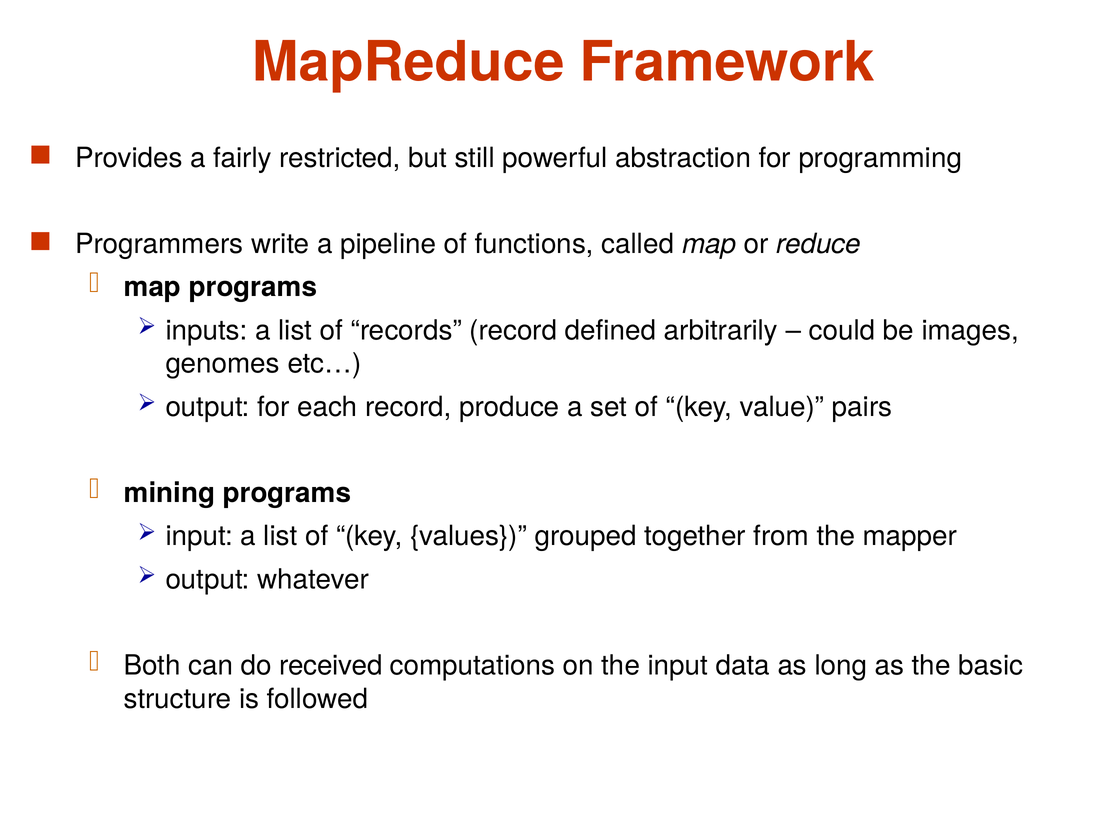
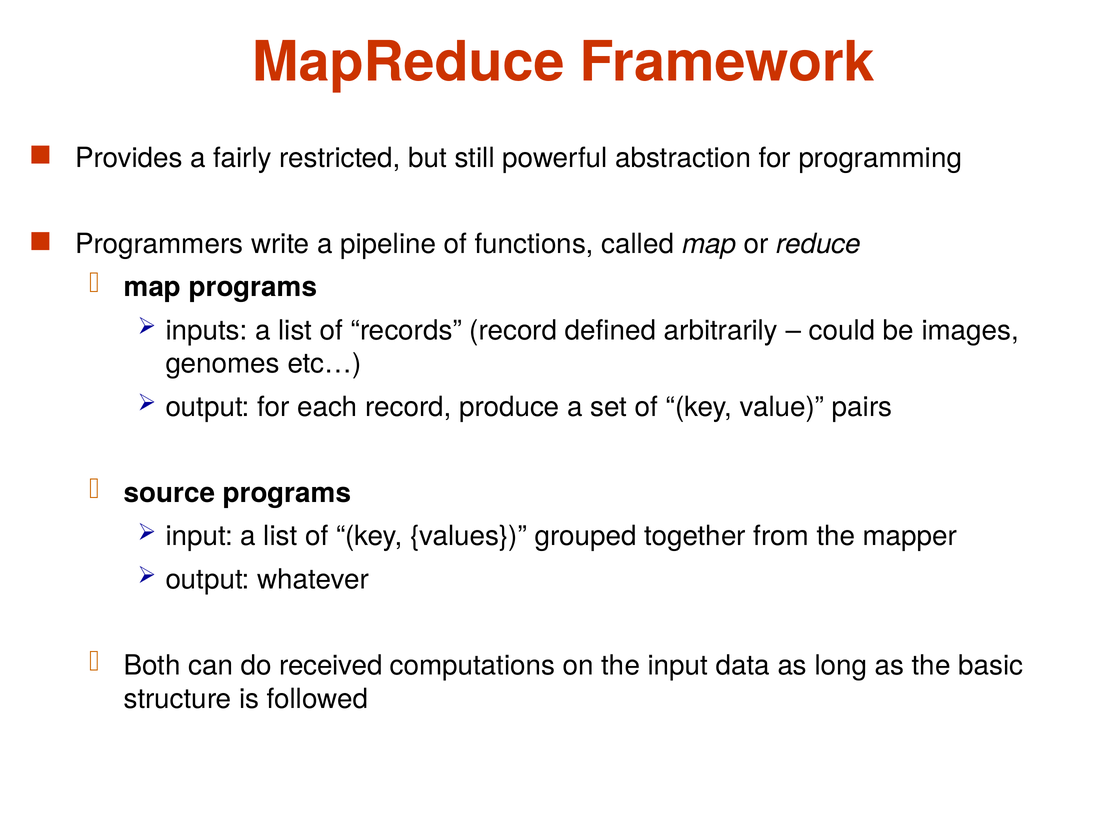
mining: mining -> source (169, 493)
